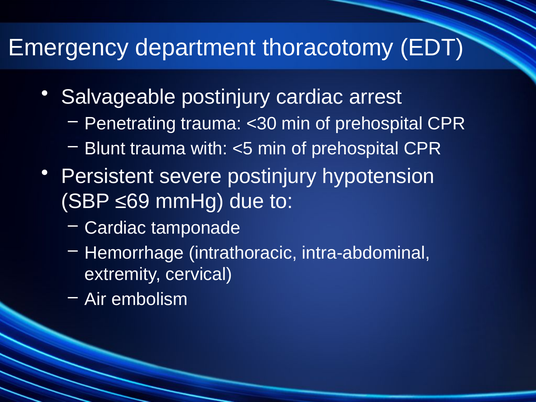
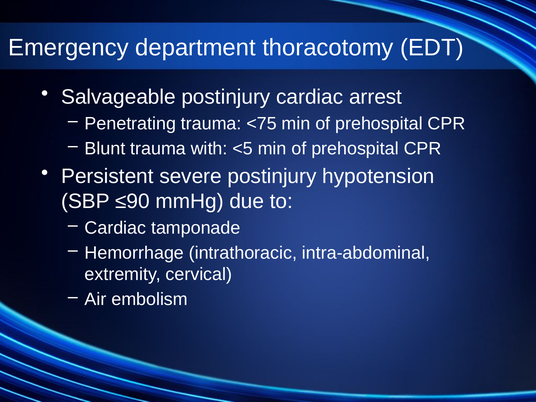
<30: <30 -> <75 (262, 124)
≤69: ≤69 -> ≤90 (132, 201)
